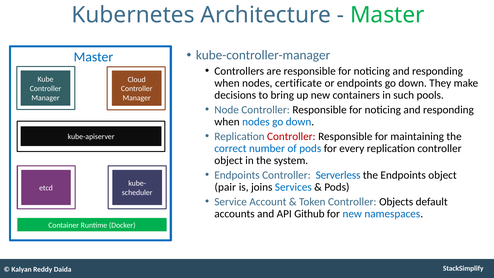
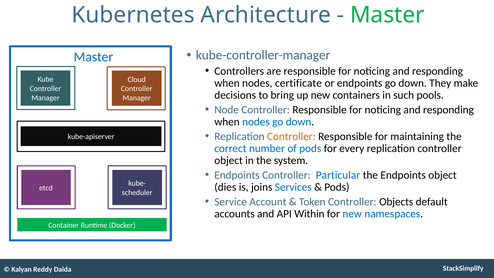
Controller colour: red -> orange (291, 136)
Serverless: Serverless -> Particular (338, 175)
pair: pair -> dies (225, 187)
Github: Github -> Within (309, 214)
